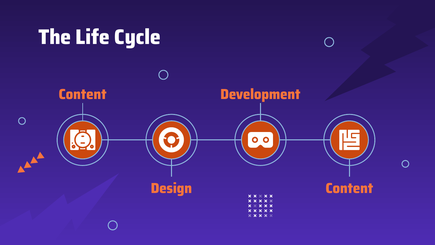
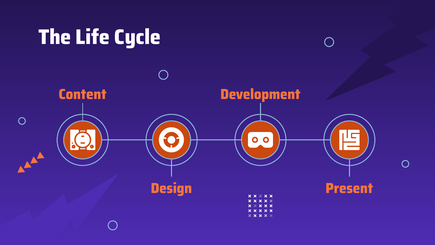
Content: Content -> Present (349, 188)
